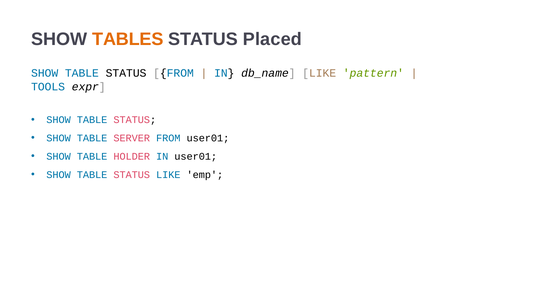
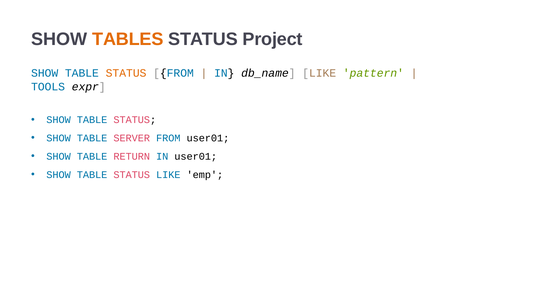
Placed: Placed -> Project (273, 39)
STATUS colour: black -> orange (126, 73)
HOLDER: HOLDER -> RETURN (132, 156)
